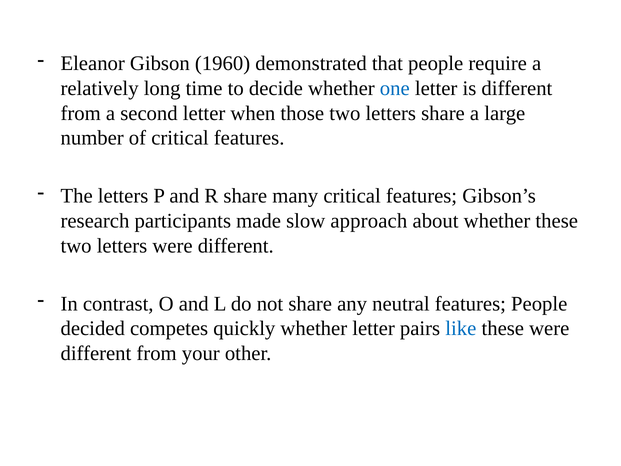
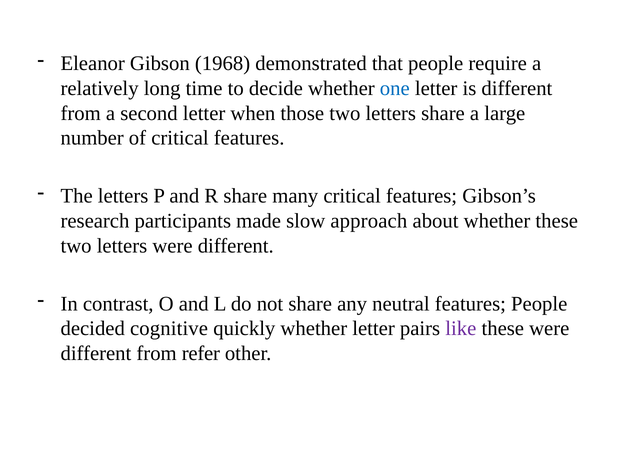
1960: 1960 -> 1968 (223, 64)
competes: competes -> cognitive (169, 328)
like colour: blue -> purple (461, 328)
your: your -> refer (201, 353)
